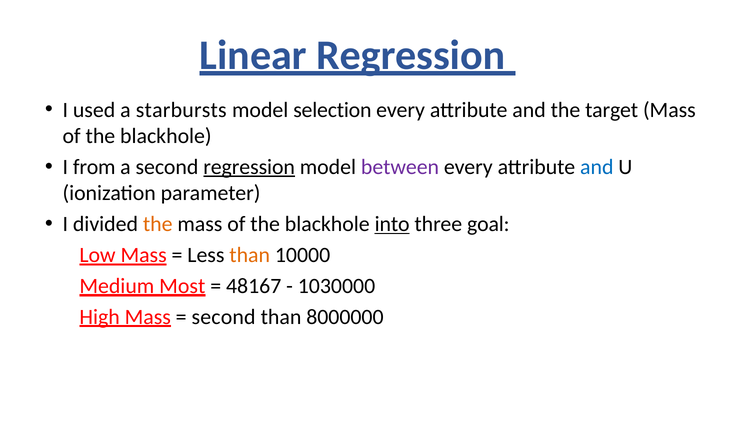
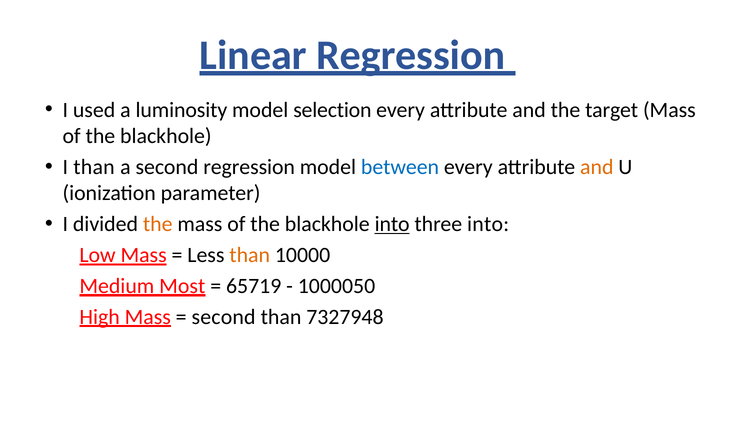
starbursts: starbursts -> luminosity (181, 110)
I from: from -> than (94, 167)
regression underline: present -> none (249, 167)
between colour: purple -> blue (400, 167)
and colour: blue -> orange (597, 167)
three goal: goal -> into (488, 224)
48167: 48167 -> 65719 (254, 286)
1030000: 1030000 -> 1000050 (336, 286)
8000000: 8000000 -> 7327948 (345, 317)
